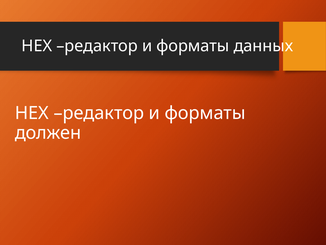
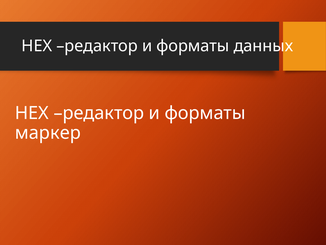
должен: должен -> маркер (48, 133)
